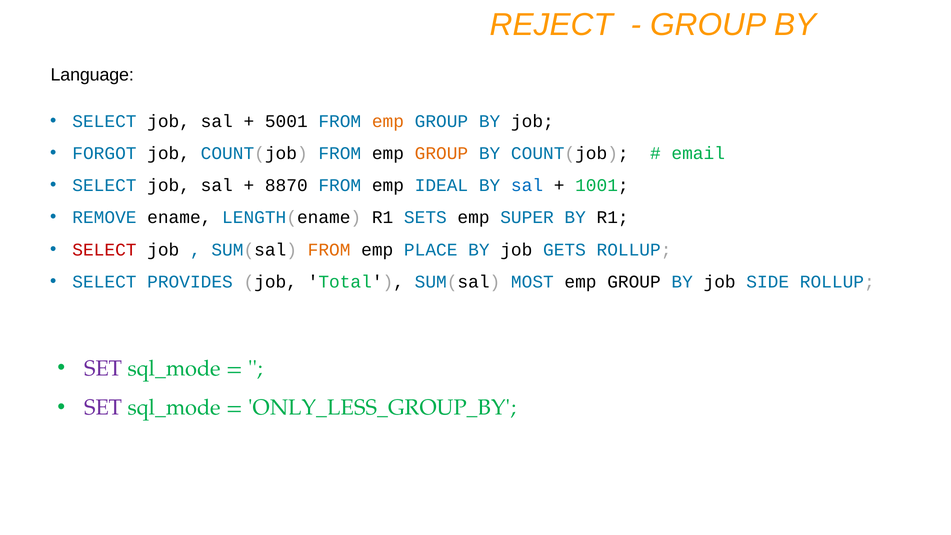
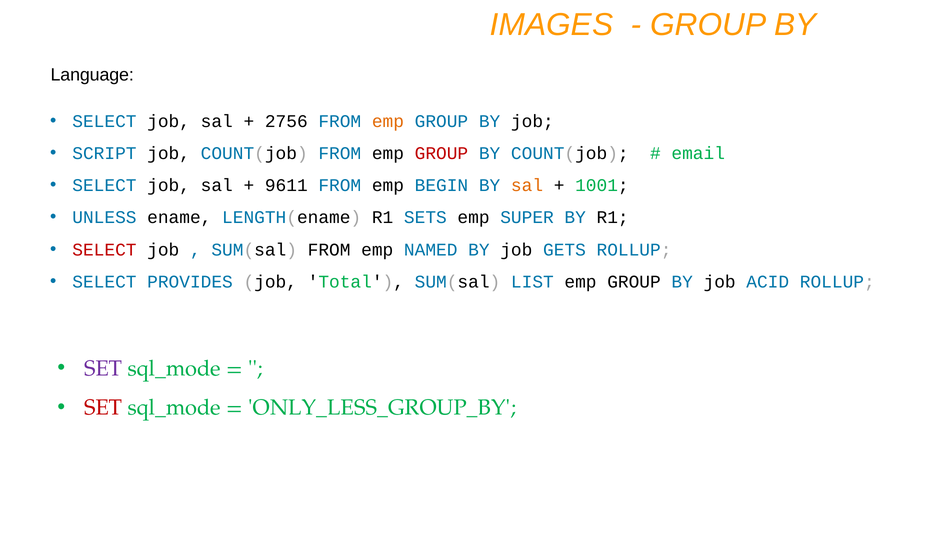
REJECT: REJECT -> IMAGES (552, 25)
5001: 5001 -> 2756 (286, 121)
FORGOT: FORGOT -> SCRIPT (104, 153)
GROUP colour: orange -> red (441, 153)
8870: 8870 -> 9611 (286, 185)
IDEAL: IDEAL -> BEGIN (441, 185)
sal colour: blue -> orange (527, 185)
REMOVE: REMOVE -> UNLESS (104, 218)
FROM colour: orange -> black (329, 250)
PLACE: PLACE -> NAMED (431, 250)
MOST: MOST -> LIST (532, 282)
SIDE: SIDE -> ACID (768, 282)
SET colour: purple -> red (103, 407)
